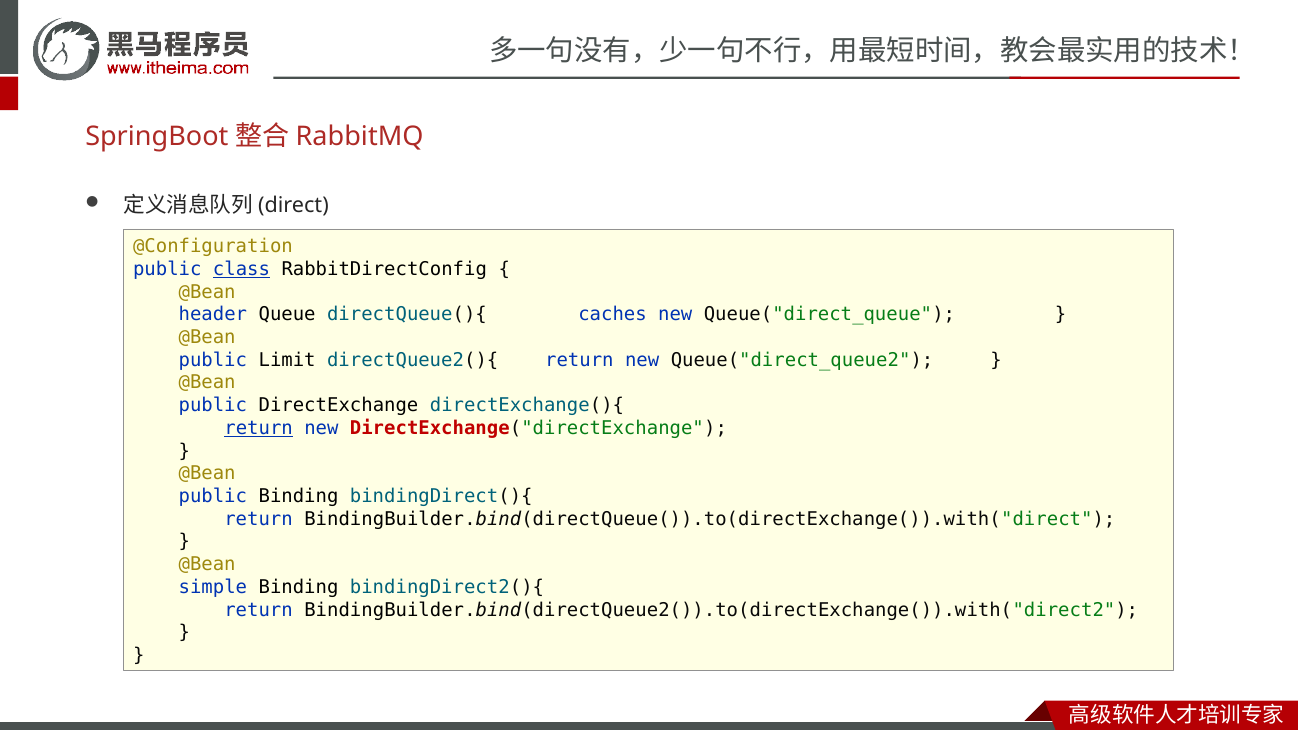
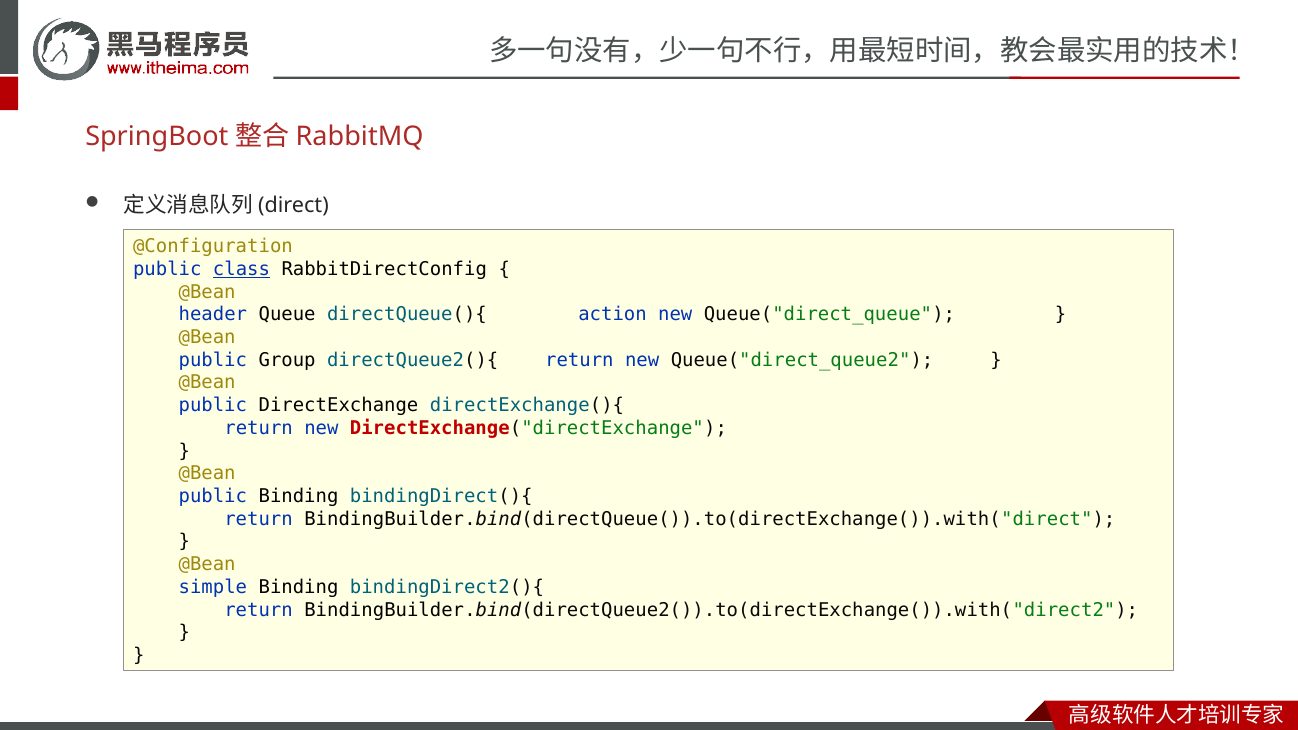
caches: caches -> action (613, 315)
Limit: Limit -> Group (287, 360)
return underline: present -> none (259, 428)
